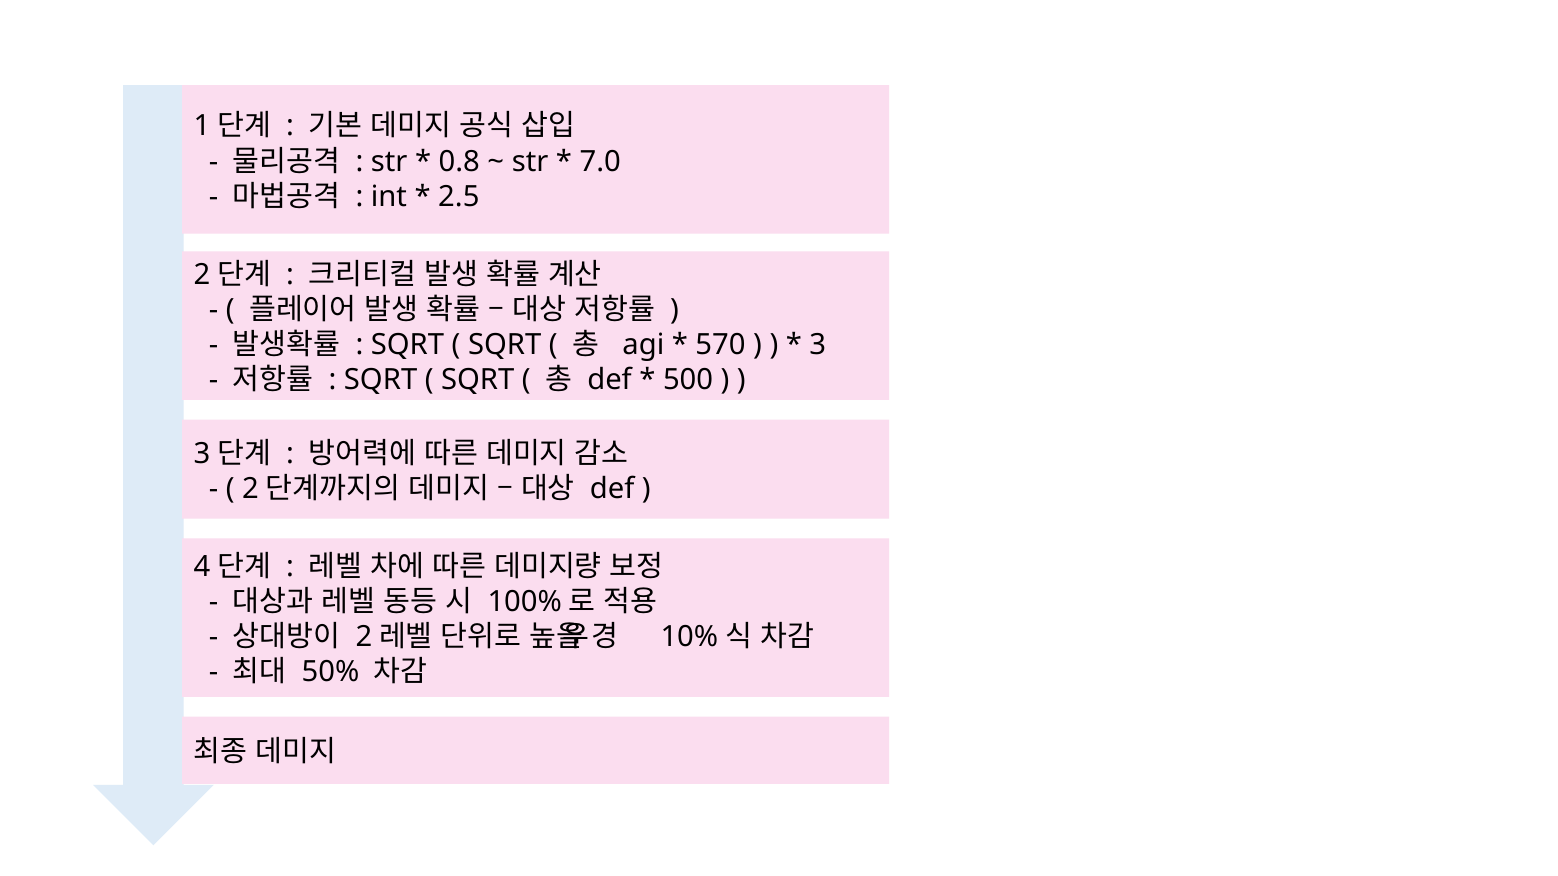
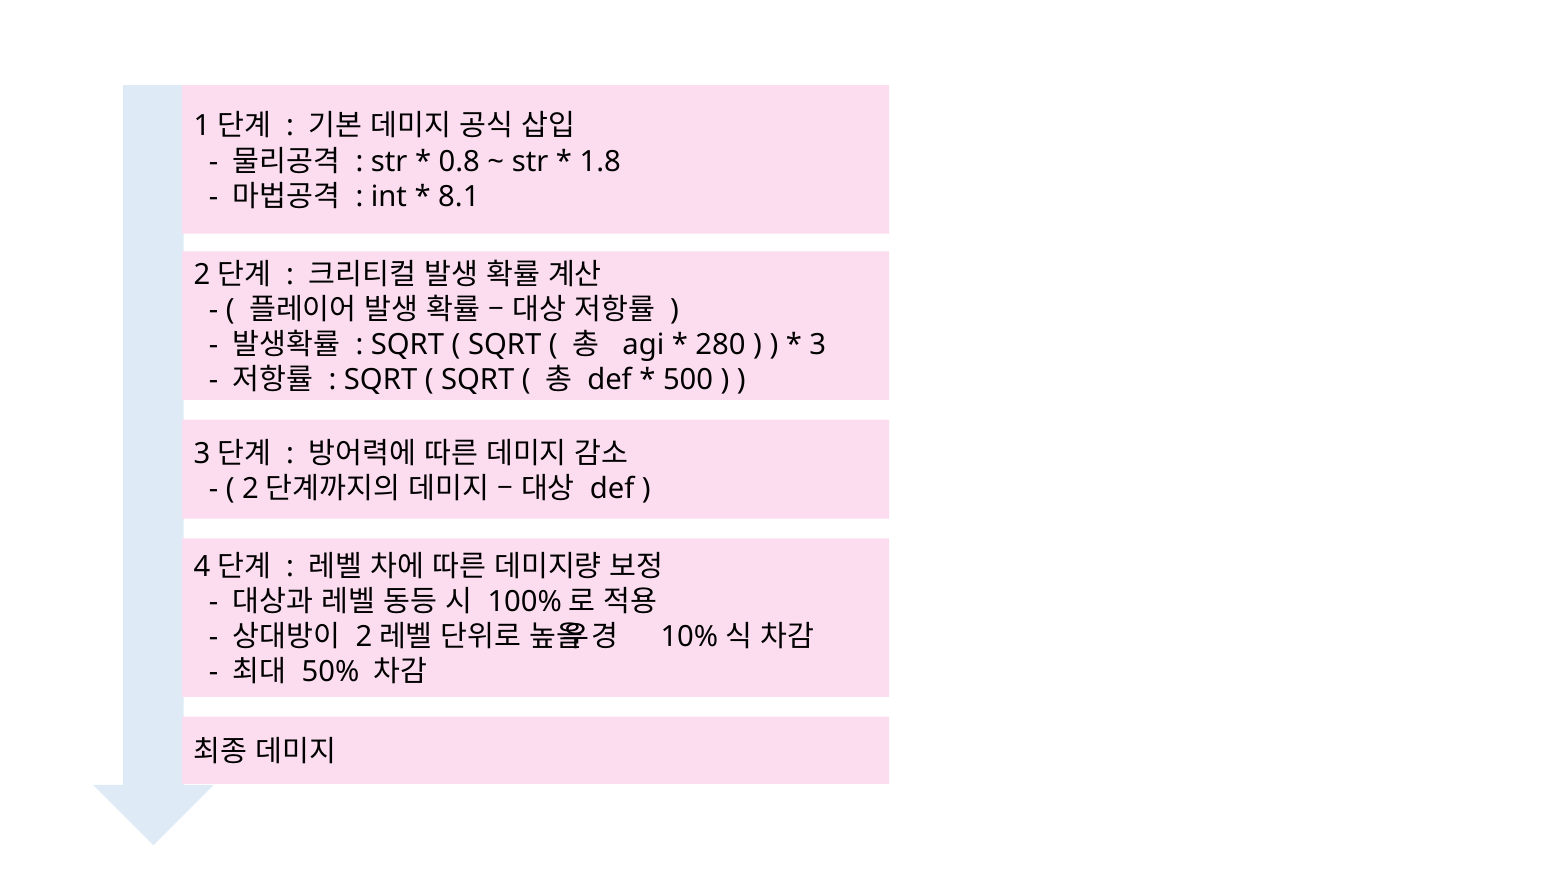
7.0: 7.0 -> 1.8 (600, 161)
2.5: 2.5 -> 8.1 (459, 197)
570: 570 -> 280 (721, 345)
